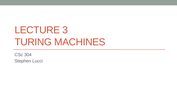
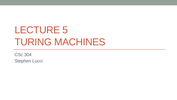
3: 3 -> 5 (65, 30)
